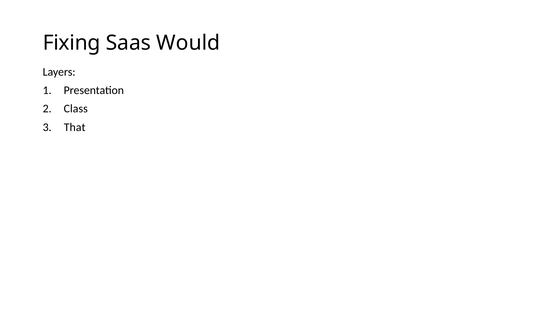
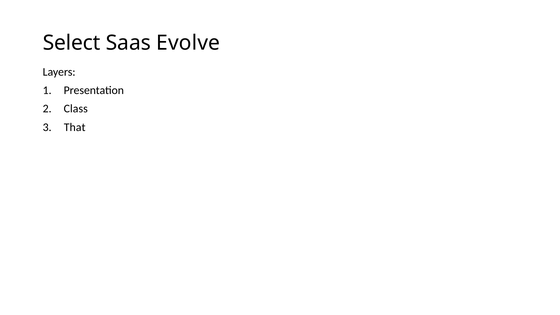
Fixing: Fixing -> Select (72, 43)
Would: Would -> Evolve (188, 43)
